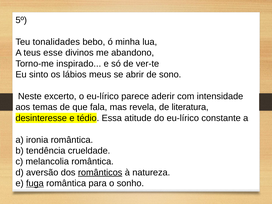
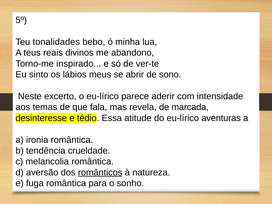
esse: esse -> reais (53, 53)
literatura: literatura -> marcada (190, 107)
constante: constante -> aventuras (221, 118)
fuga underline: present -> none (35, 183)
